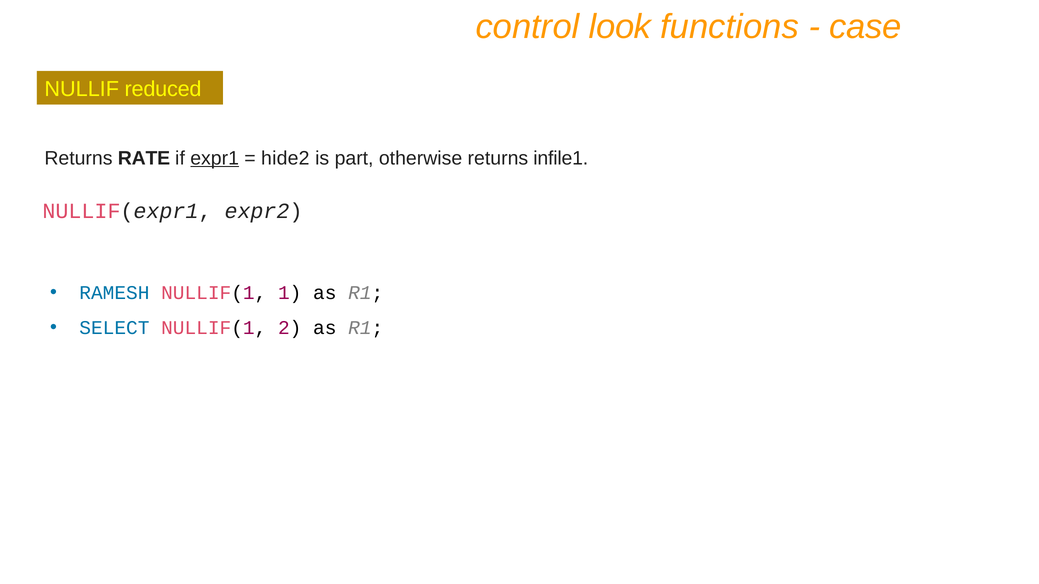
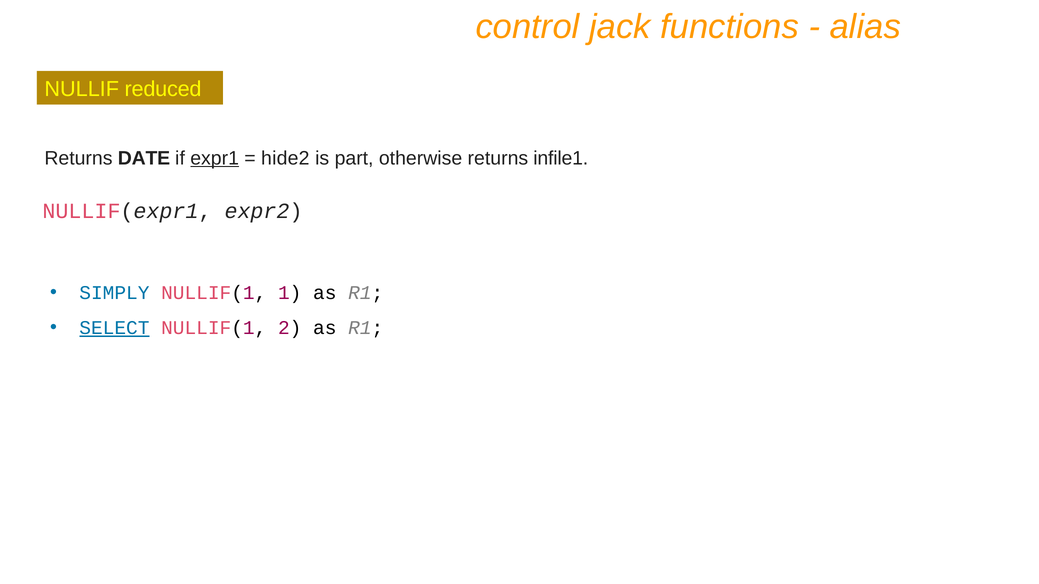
look: look -> jack (620, 27)
case: case -> alias (865, 27)
RATE: RATE -> DATE (144, 158)
RAMESH: RAMESH -> SIMPLY (114, 293)
SELECT underline: none -> present (114, 328)
